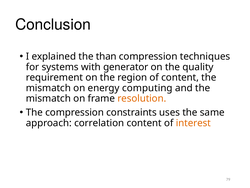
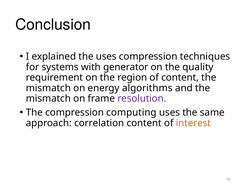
the than: than -> uses (106, 56)
computing: computing -> algorithms (147, 88)
resolution colour: orange -> purple (142, 98)
constraints: constraints -> computing (131, 112)
